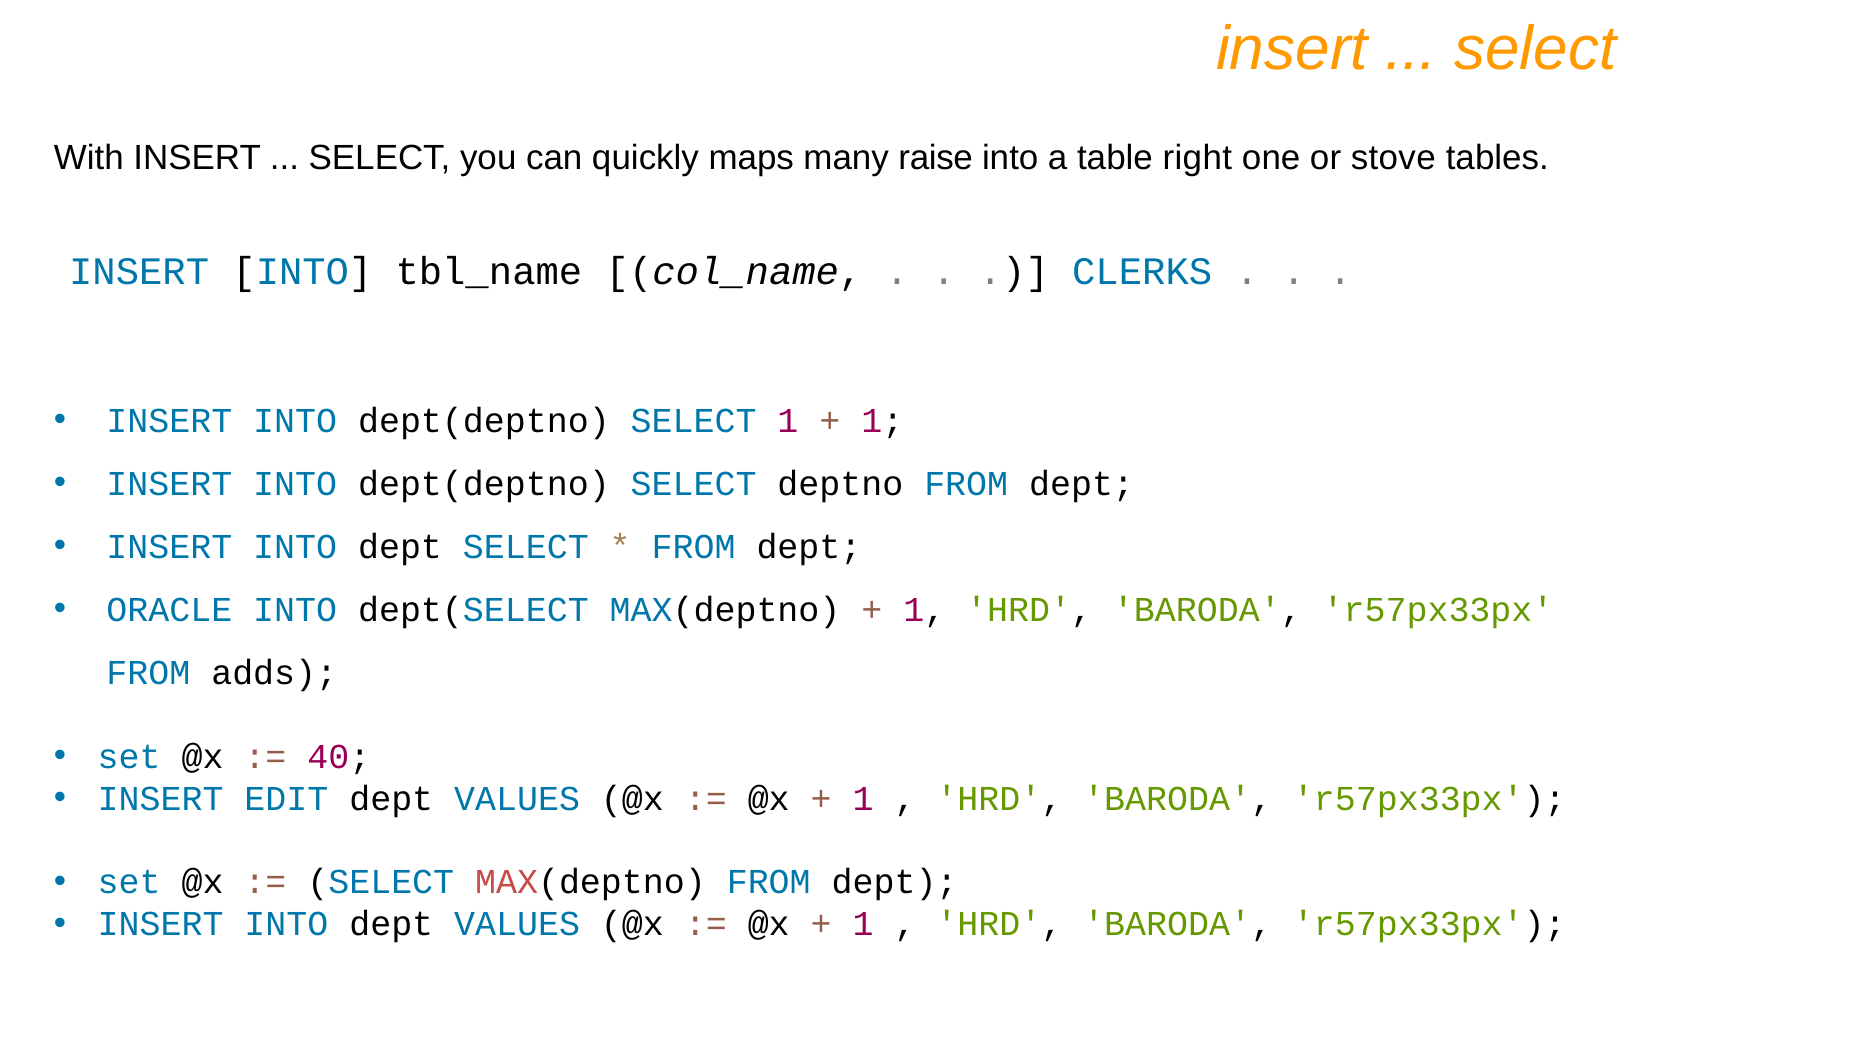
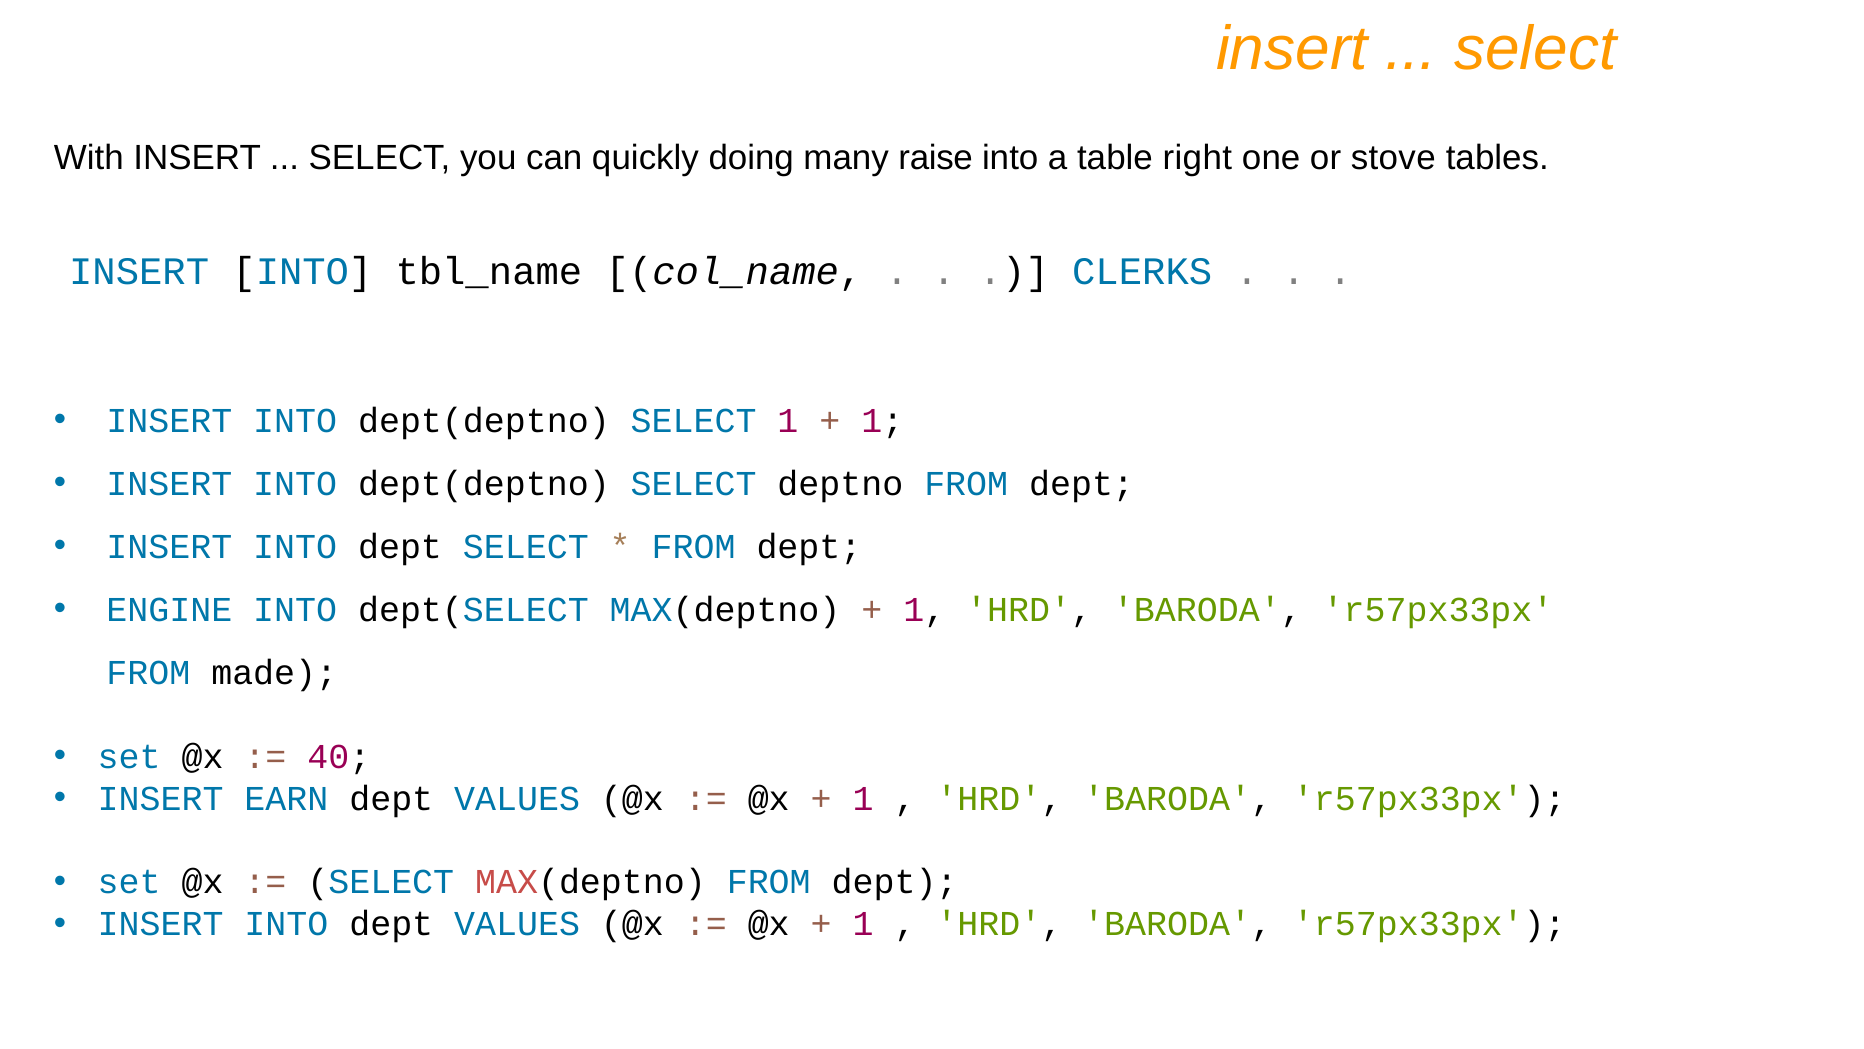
maps: maps -> doing (751, 158)
ORACLE: ORACLE -> ENGINE (169, 609)
adds: adds -> made (274, 672)
EDIT: EDIT -> EARN (286, 798)
